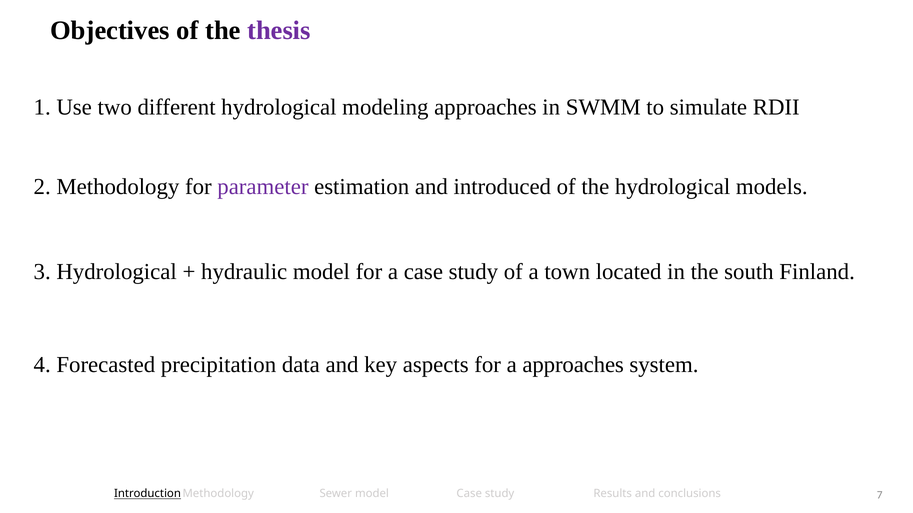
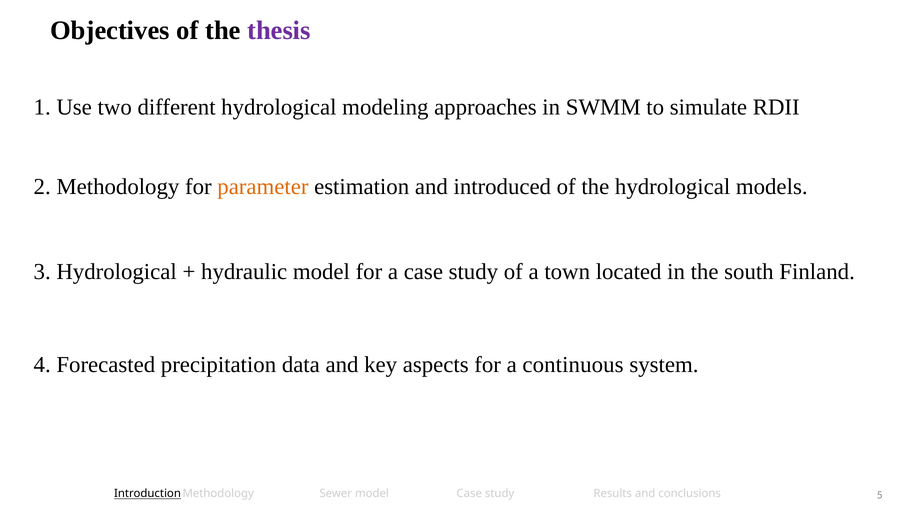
parameter colour: purple -> orange (263, 187)
a approaches: approaches -> continuous (573, 365)
7: 7 -> 5 (880, 495)
